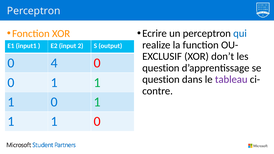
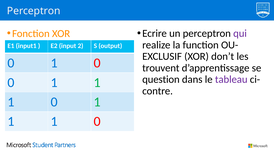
qui colour: blue -> purple (240, 33)
4: 4 -> 1 (54, 63)
question: question -> trouvent (161, 68)
